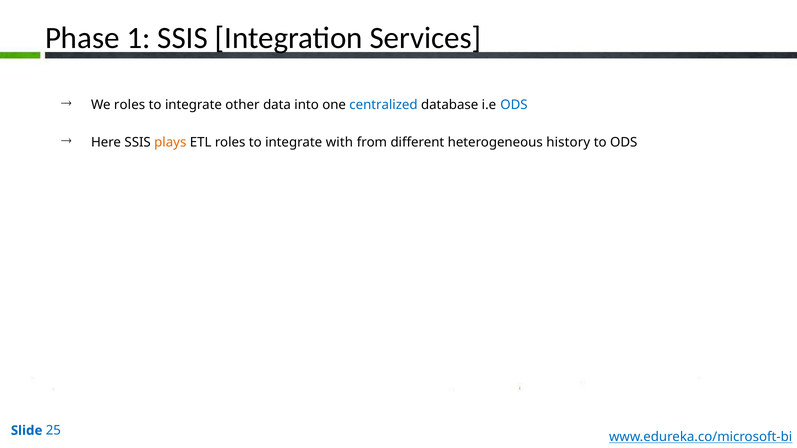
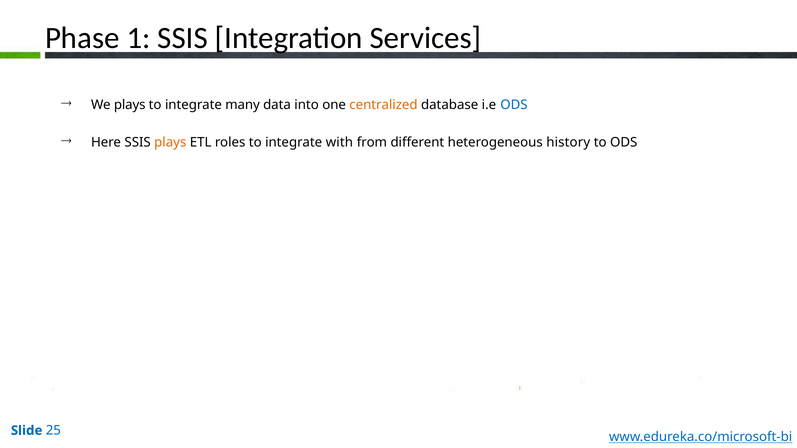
We roles: roles -> plays (130, 105)
other: other -> many (243, 105)
centralized colour: blue -> orange (383, 105)
